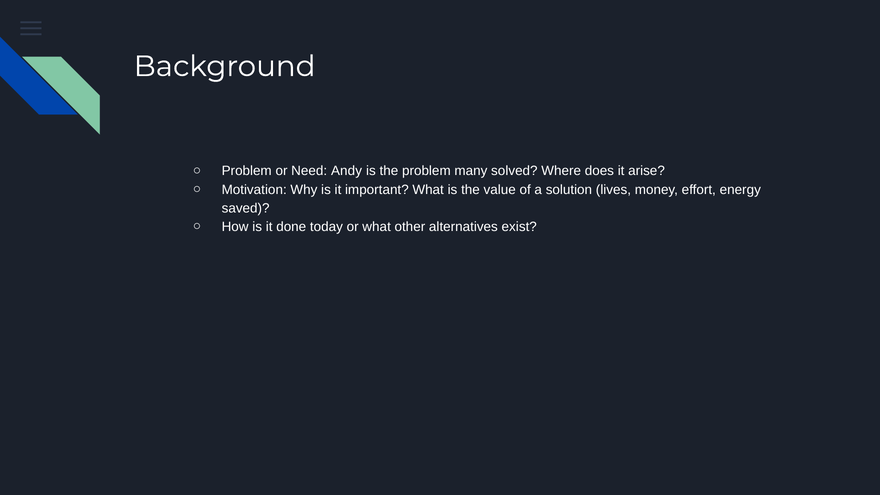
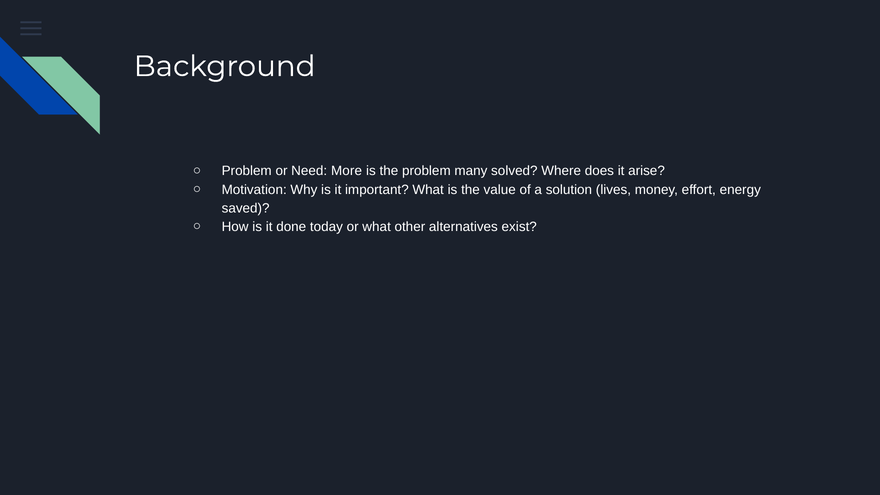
Andy: Andy -> More (347, 171)
